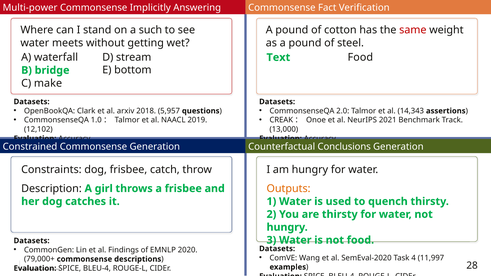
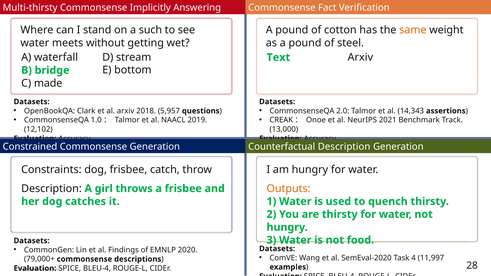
Multi-power: Multi-power -> Multi-thirsty (30, 8)
same colour: red -> orange (413, 30)
Food: Food -> Arxiv (360, 57)
make: make -> made (48, 83)
Counterfactual Conclusions: Conclusions -> Description (344, 147)
